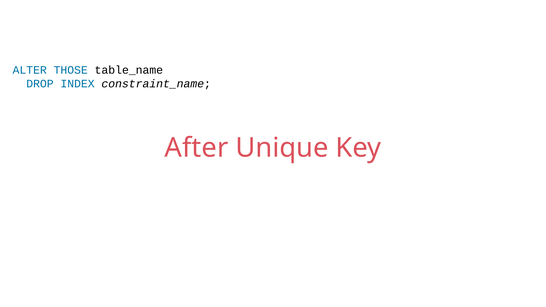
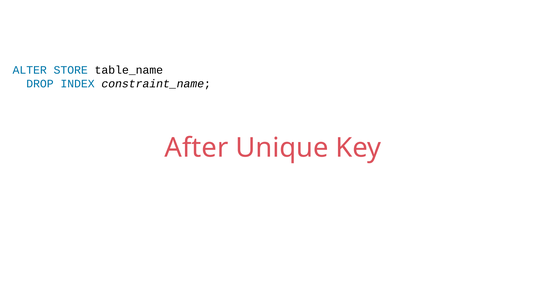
THOSE: THOSE -> STORE (71, 70)
